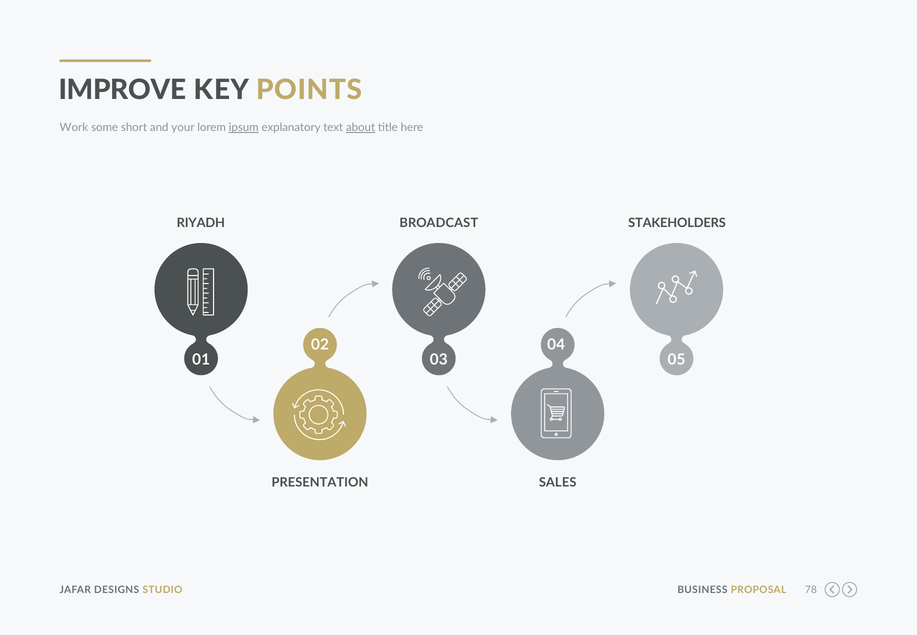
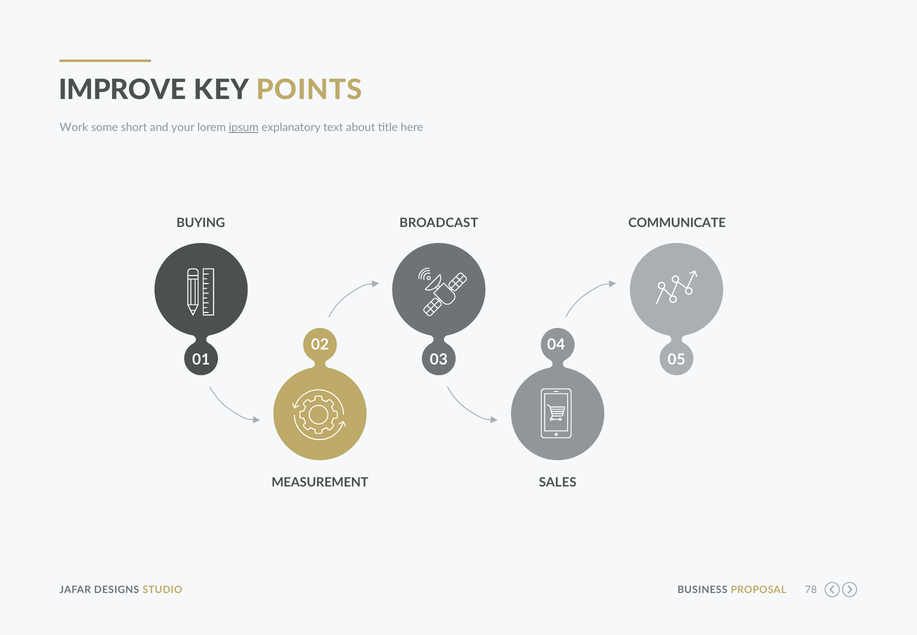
about underline: present -> none (361, 128)
RIYADH: RIYADH -> BUYING (201, 223)
STAKEHOLDERS: STAKEHOLDERS -> COMMUNICATE (677, 223)
PRESENTATION: PRESENTATION -> MEASUREMENT (320, 482)
